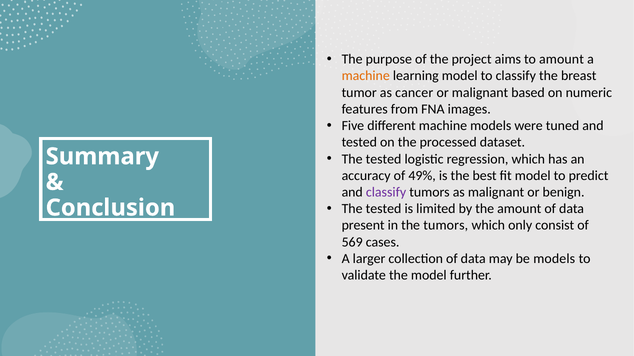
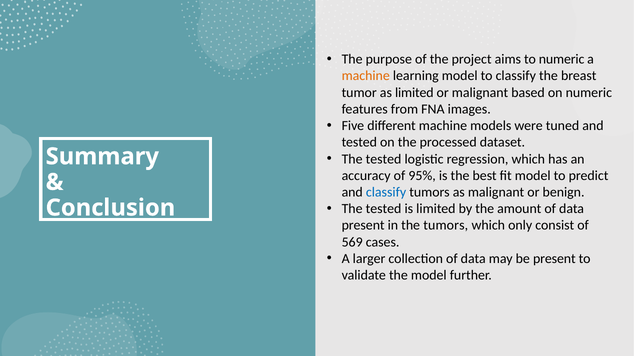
to amount: amount -> numeric (562, 59)
as cancer: cancer -> limited (414, 93)
49%: 49% -> 95% (422, 176)
classify colour: purple -> blue (386, 193)
be models: models -> present (554, 259)
